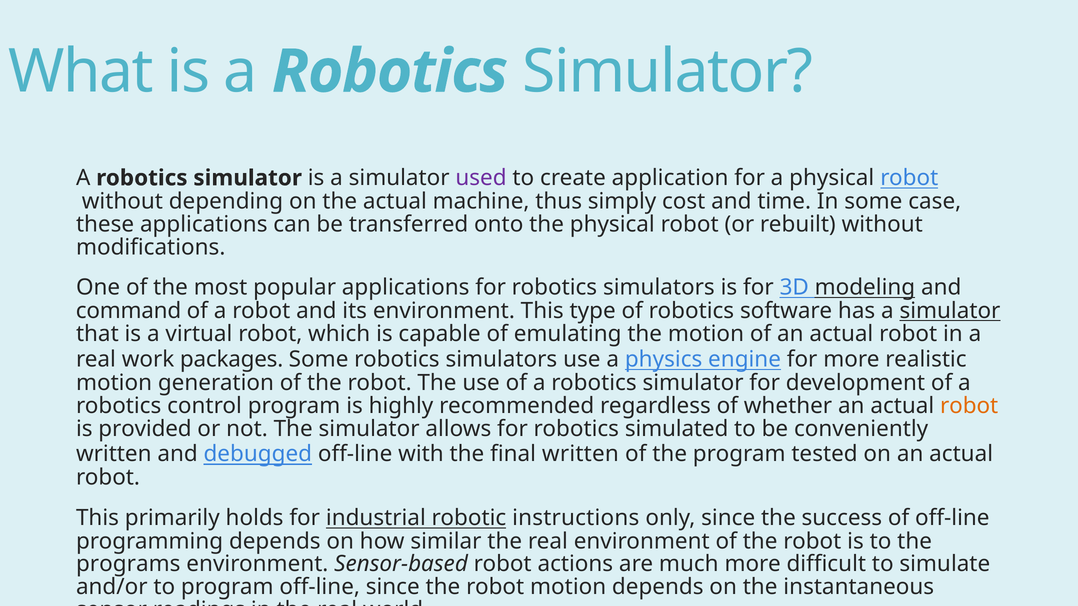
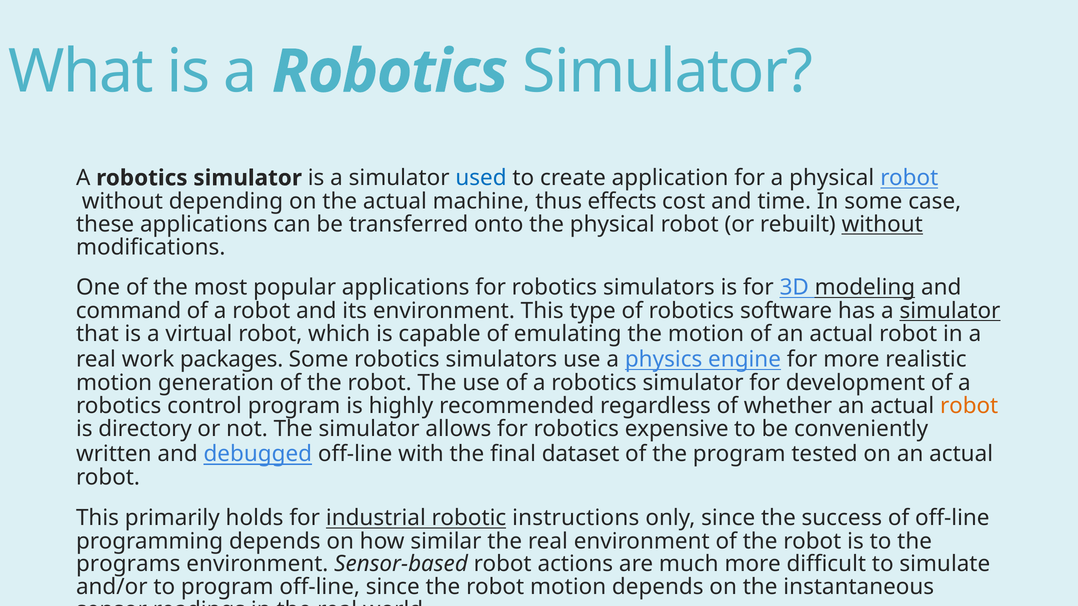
used colour: purple -> blue (481, 178)
simply: simply -> effects (622, 202)
without underline: none -> present (882, 225)
provided: provided -> directory (145, 429)
simulated: simulated -> expensive (677, 429)
final written: written -> dataset (581, 454)
